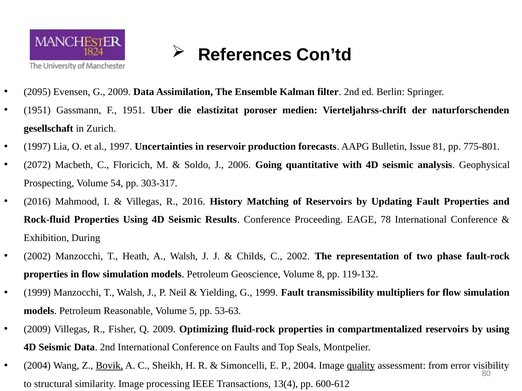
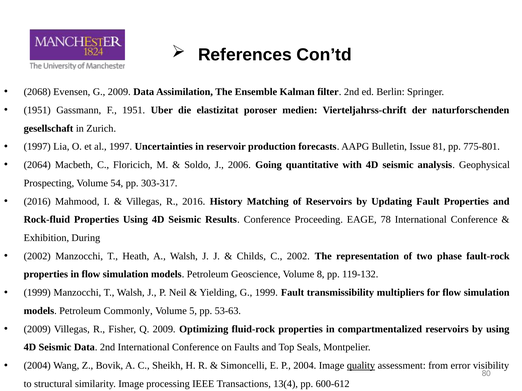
2095: 2095 -> 2068 (37, 92)
2072: 2072 -> 2064 (37, 165)
Reasonable: Reasonable -> Commonly (128, 311)
Bovik underline: present -> none (109, 366)
